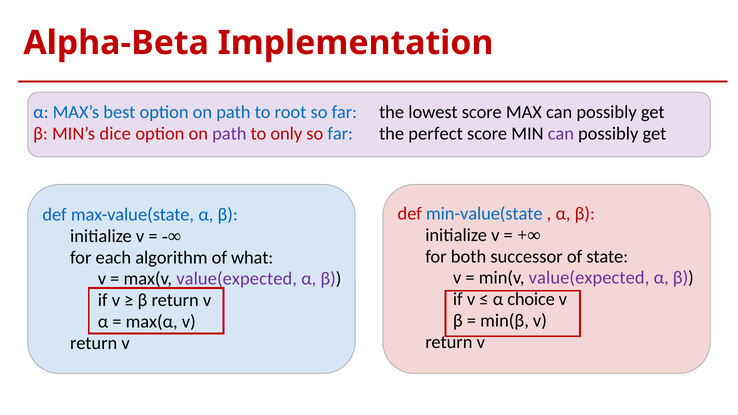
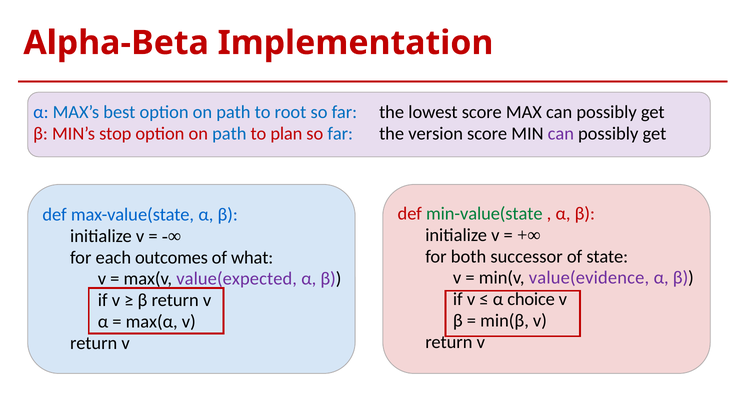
dice: dice -> stop (115, 134)
path colour: purple -> blue (229, 134)
only: only -> plan (286, 134)
perfect: perfect -> version (436, 134)
min-value(state colour: blue -> green (484, 214)
algorithm: algorithm -> outcomes (171, 257)
min(v value(expected: value(expected -> value(evidence (589, 278)
